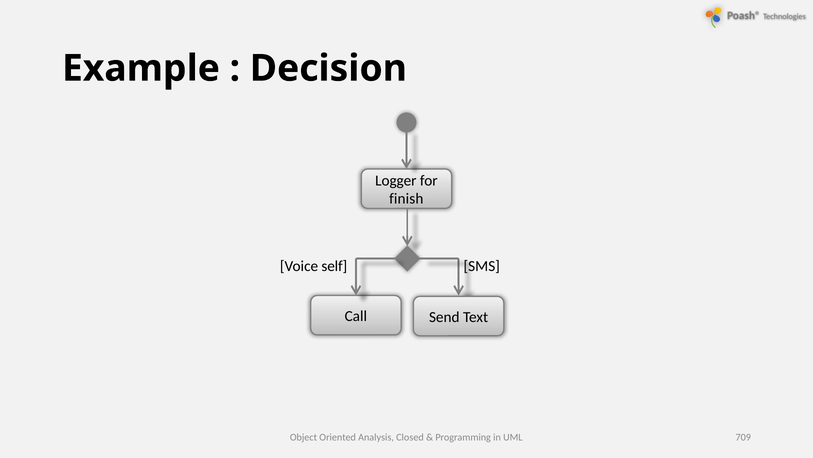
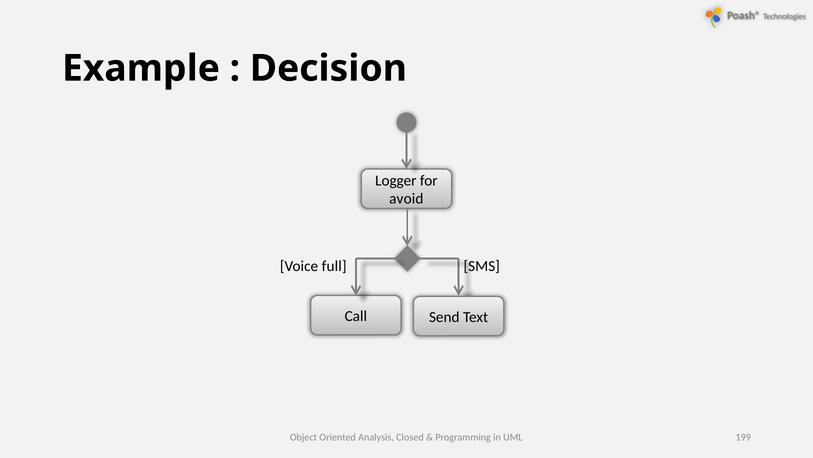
finish: finish -> avoid (406, 199)
self: self -> full (334, 266)
709: 709 -> 199 (743, 437)
